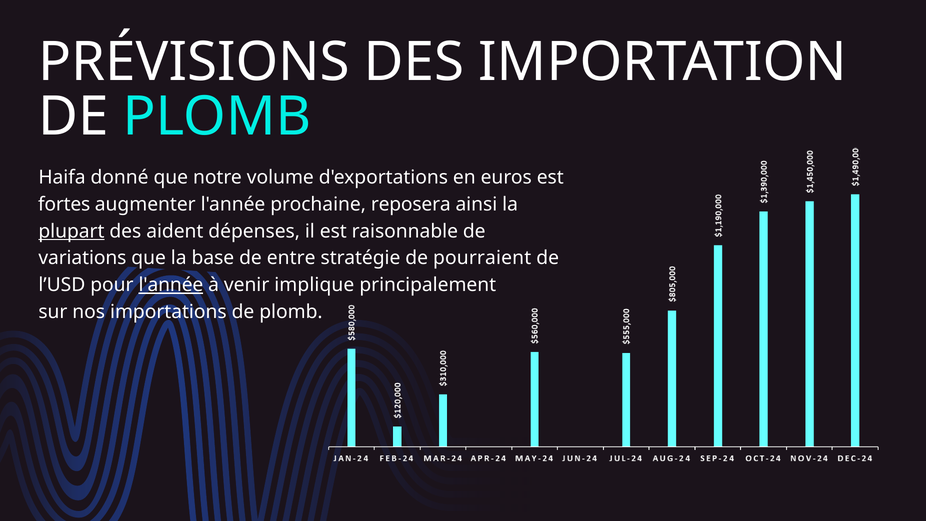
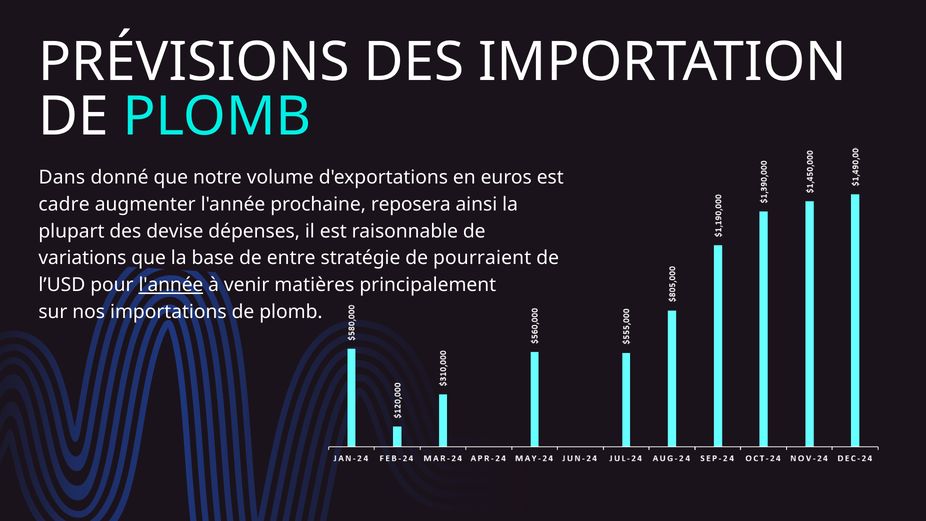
Haifa: Haifa -> Dans (62, 177)
fortes: fortes -> cadre (64, 204)
plupart underline: present -> none (71, 231)
aident: aident -> devise (175, 231)
implique: implique -> matières (314, 285)
